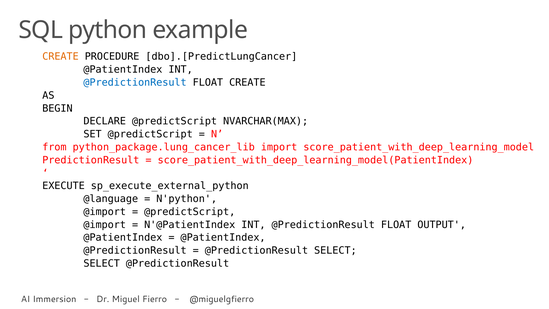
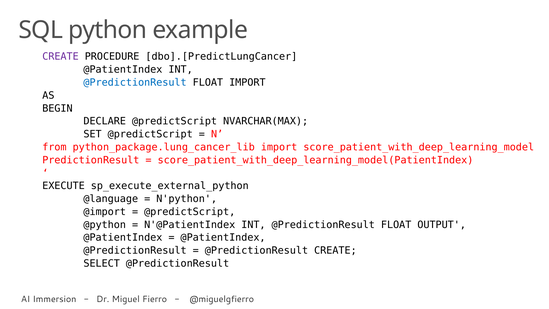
CREATE colour: orange -> purple (60, 57)
FLOAT CREATE: CREATE -> IMPORT (247, 82)
@import: @import -> @python (105, 225)
@PredictionResult SELECT: SELECT -> CREATE (335, 250)
